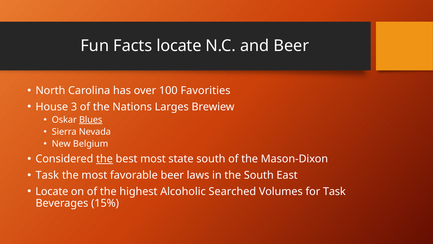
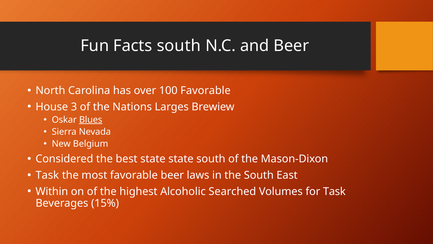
Facts locate: locate -> south (179, 46)
100 Favorities: Favorities -> Favorable (206, 90)
the underline: present -> none (104, 159)
best most: most -> state (153, 159)
Locate: Locate -> Within (52, 191)
